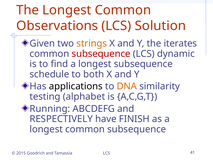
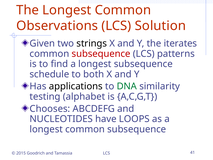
strings colour: orange -> black (92, 43)
dynamic: dynamic -> patterns (176, 54)
DNA colour: orange -> green (127, 86)
Running: Running -> Chooses (50, 109)
RESPECTIVELY: RESPECTIVELY -> NUCLEOTIDES (61, 119)
FINISH: FINISH -> LOOPS (134, 119)
